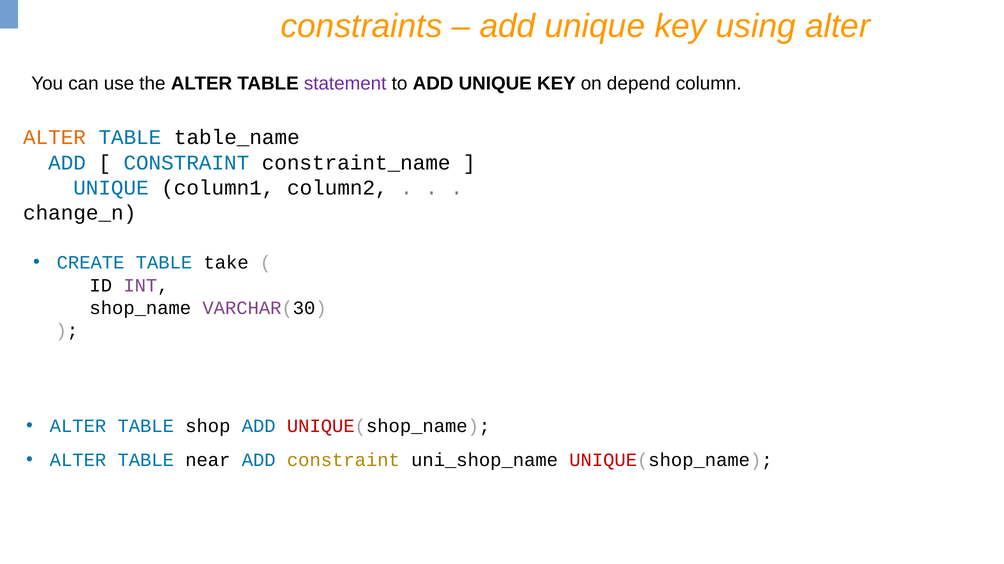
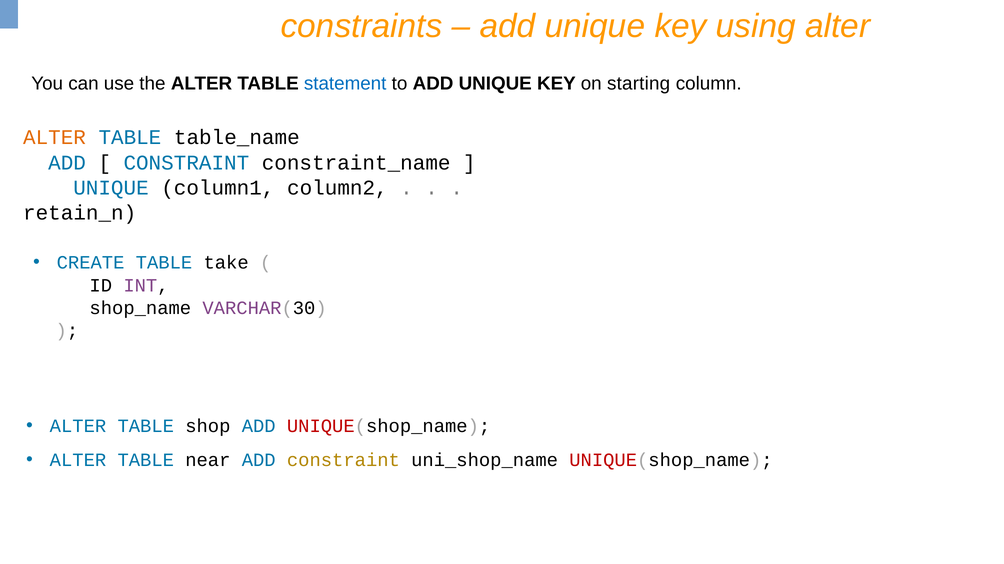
statement colour: purple -> blue (345, 84)
depend: depend -> starting (639, 84)
change_n: change_n -> retain_n (80, 213)
